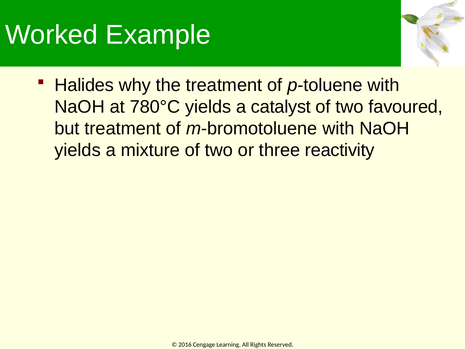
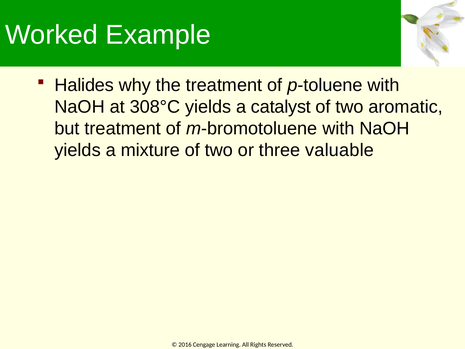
780°C: 780°C -> 308°C (155, 107)
favoured: favoured -> aromatic (406, 107)
reactivity: reactivity -> valuable (340, 150)
